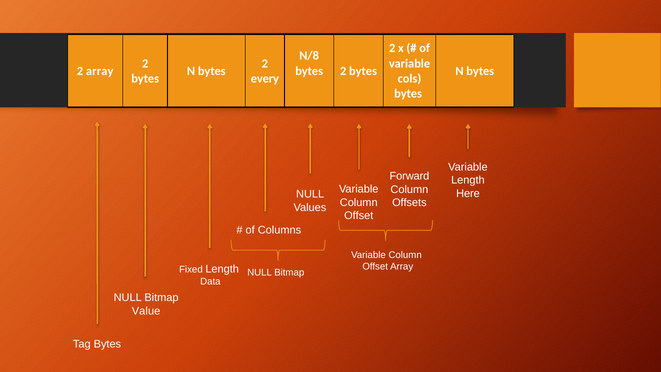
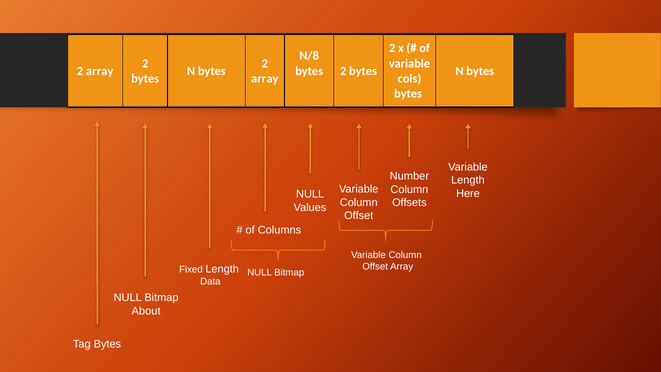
every: every -> array (265, 79)
Forward: Forward -> Number (409, 176)
Value: Value -> About (146, 311)
